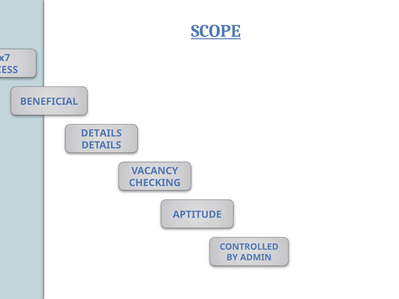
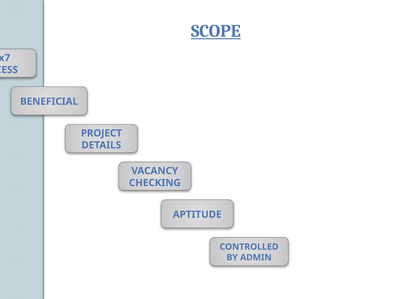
DETAILS: DETAILS -> PROJECT (101, 133)
